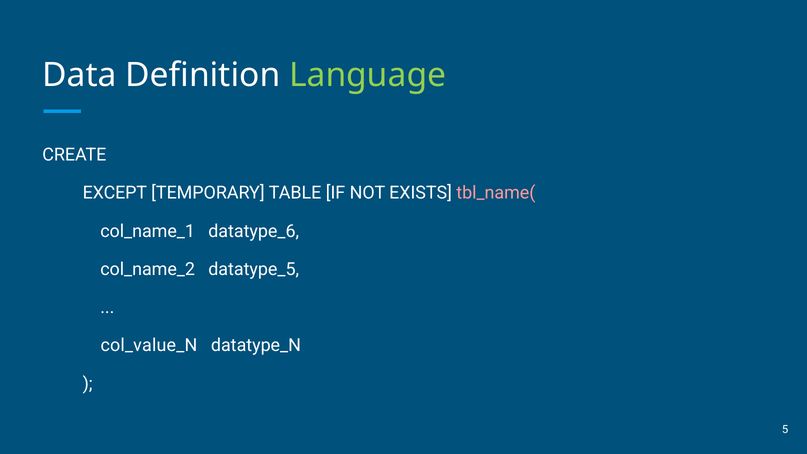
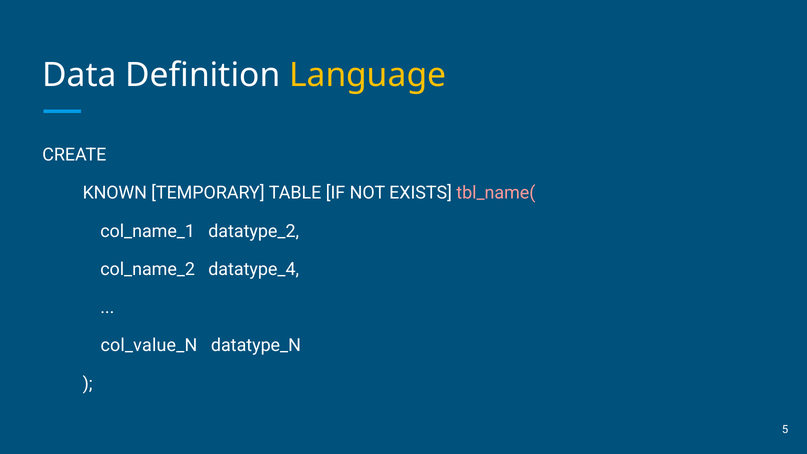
Language colour: light green -> yellow (368, 75)
EXCEPT: EXCEPT -> KNOWN (115, 193)
datatype_6: datatype_6 -> datatype_2 (254, 231)
datatype_5: datatype_5 -> datatype_4 (254, 269)
